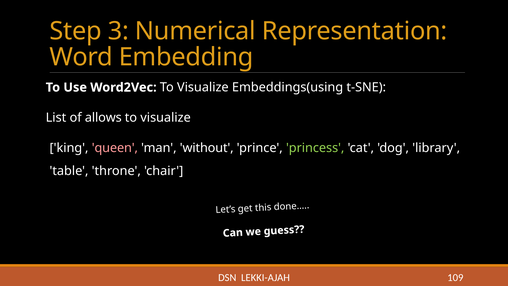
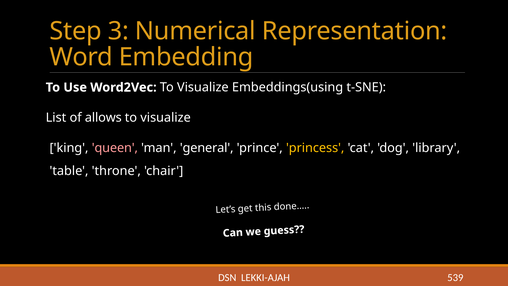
without: without -> general (207, 148)
princess colour: light green -> yellow (315, 148)
109: 109 -> 539 (455, 277)
